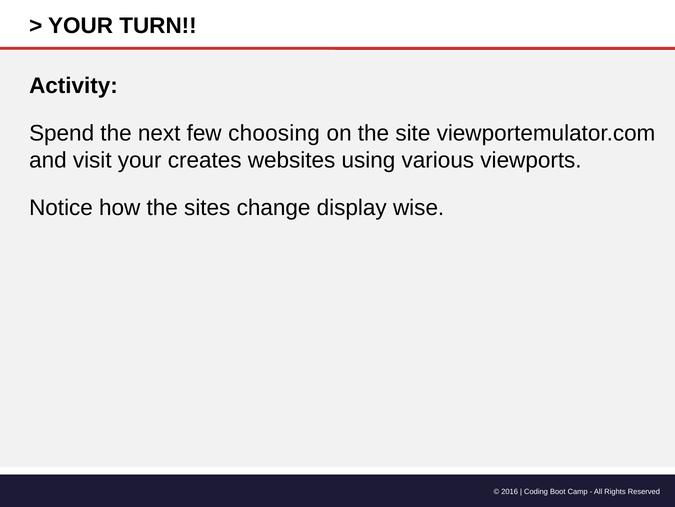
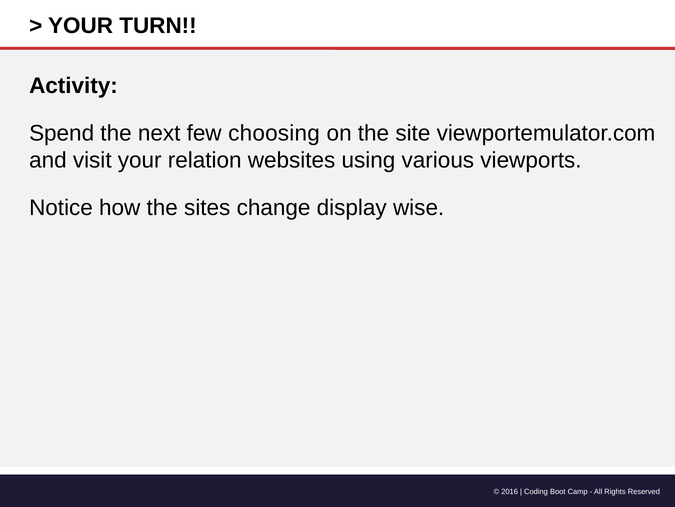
creates: creates -> relation (205, 160)
